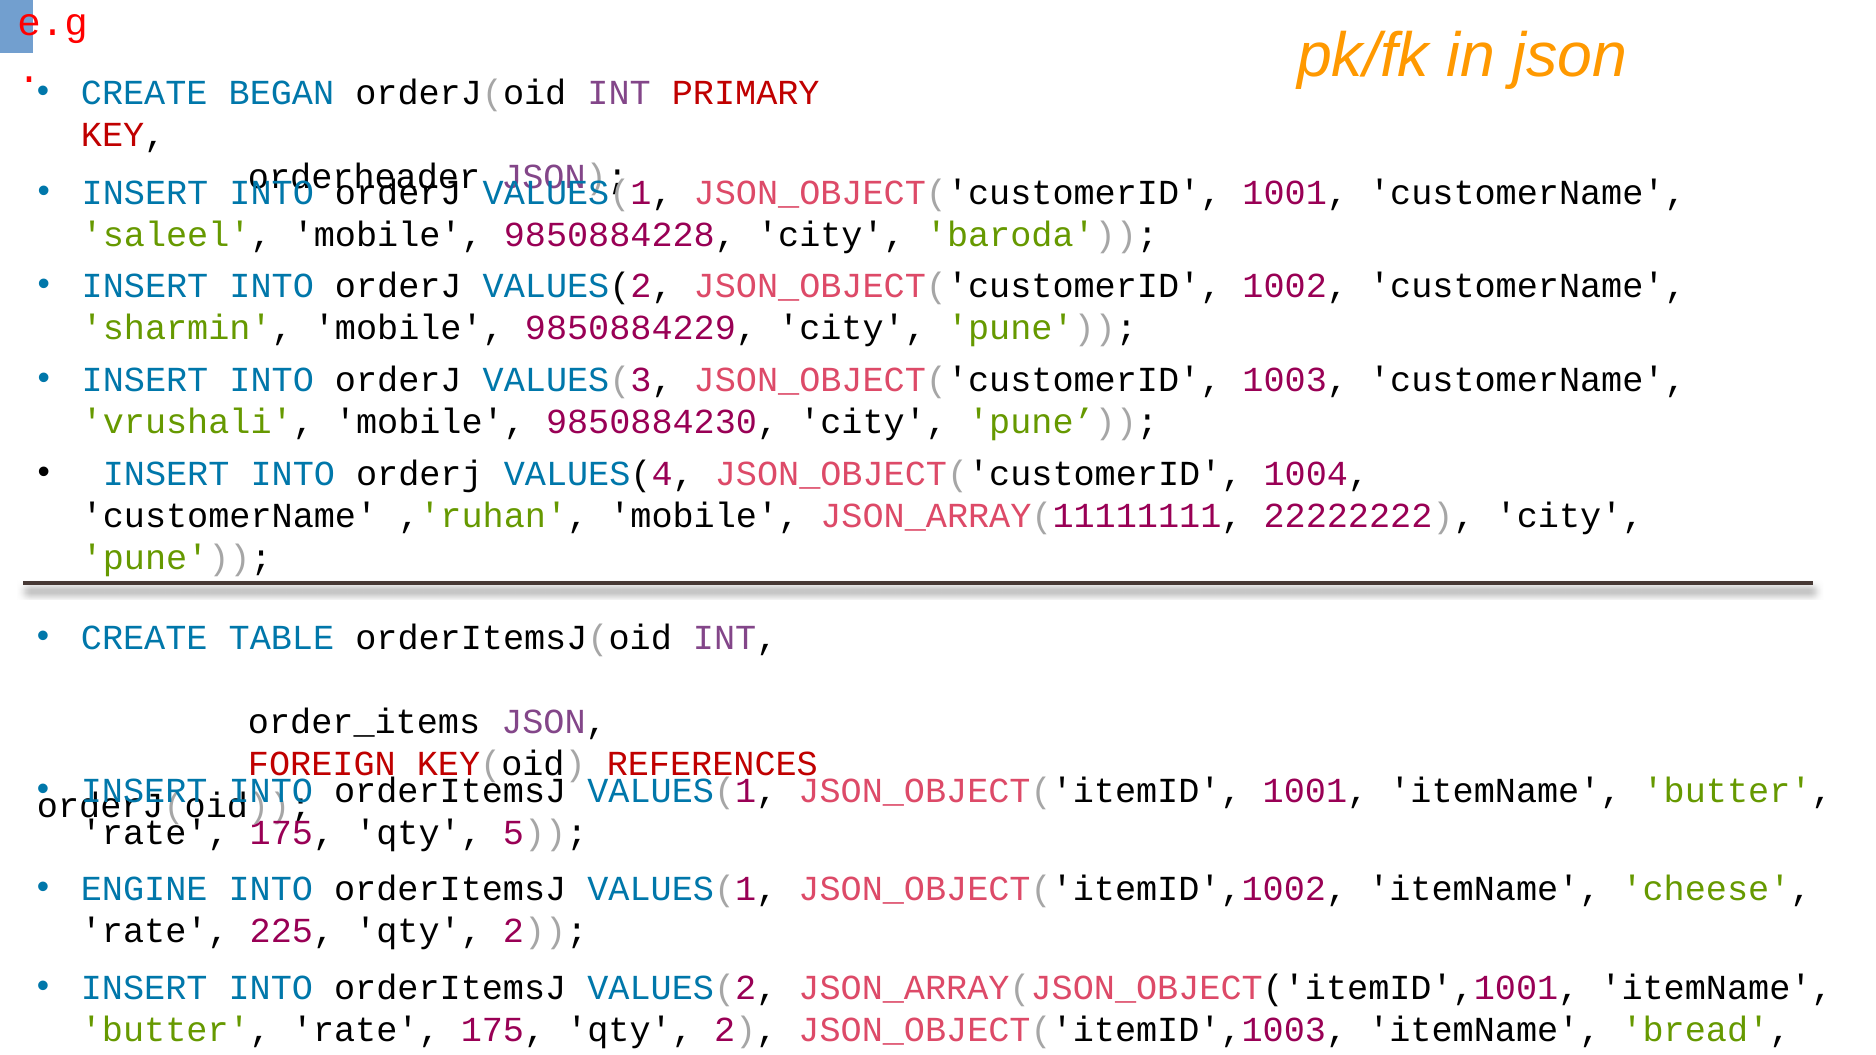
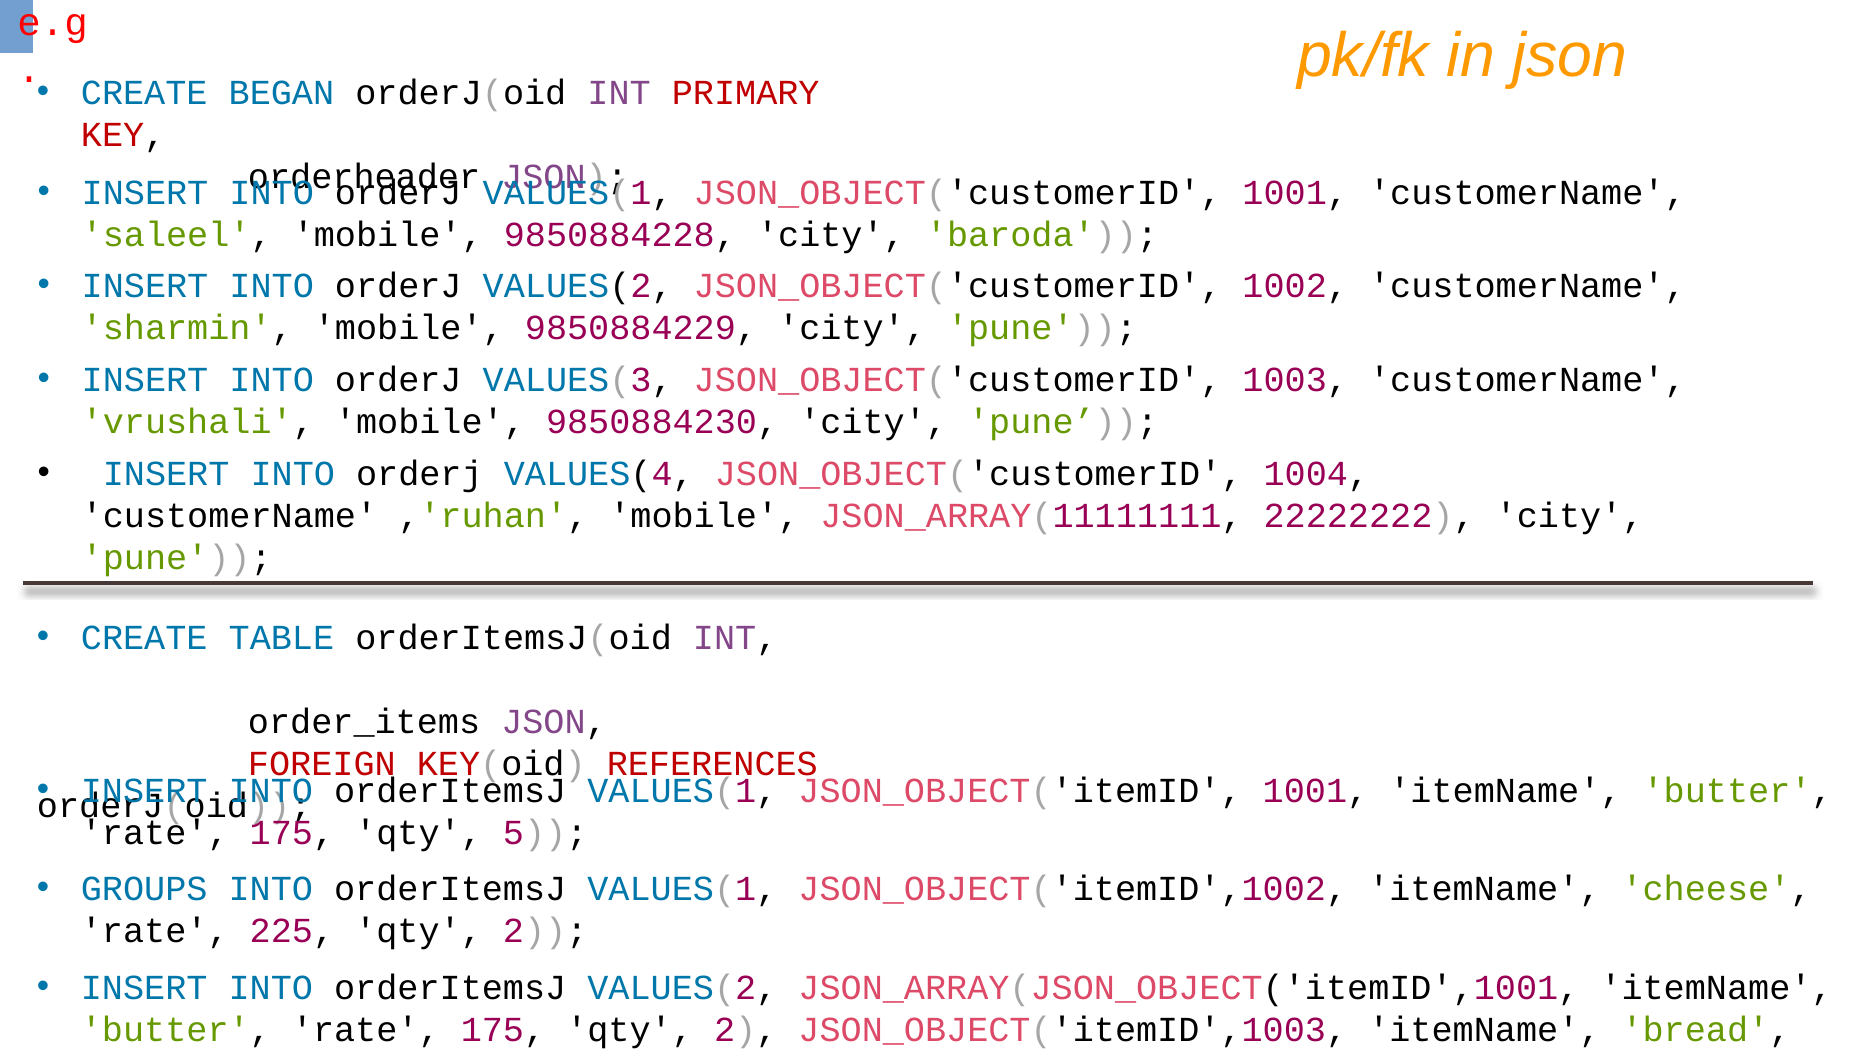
ENGINE: ENGINE -> GROUPS (144, 889)
